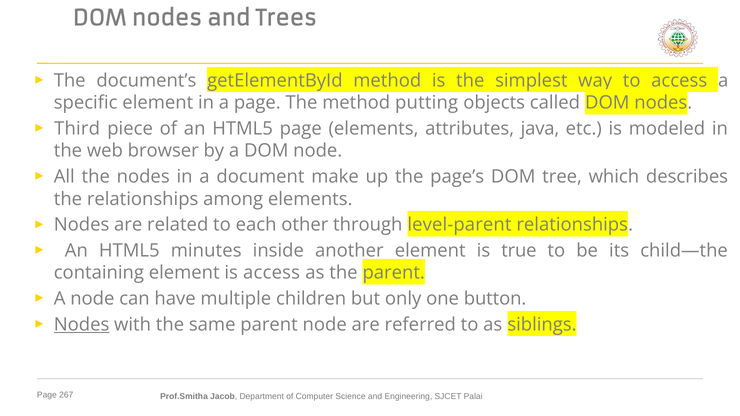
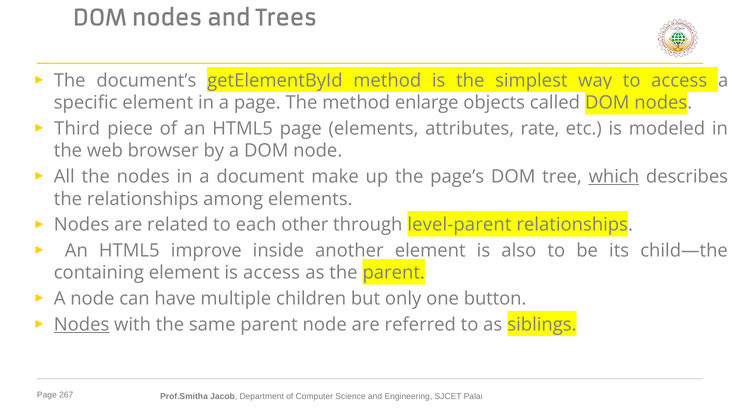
putting: putting -> enlarge (427, 103)
java: java -> rate (540, 129)
which underline: none -> present (614, 177)
minutes: minutes -> improve (206, 251)
true: true -> also (519, 251)
